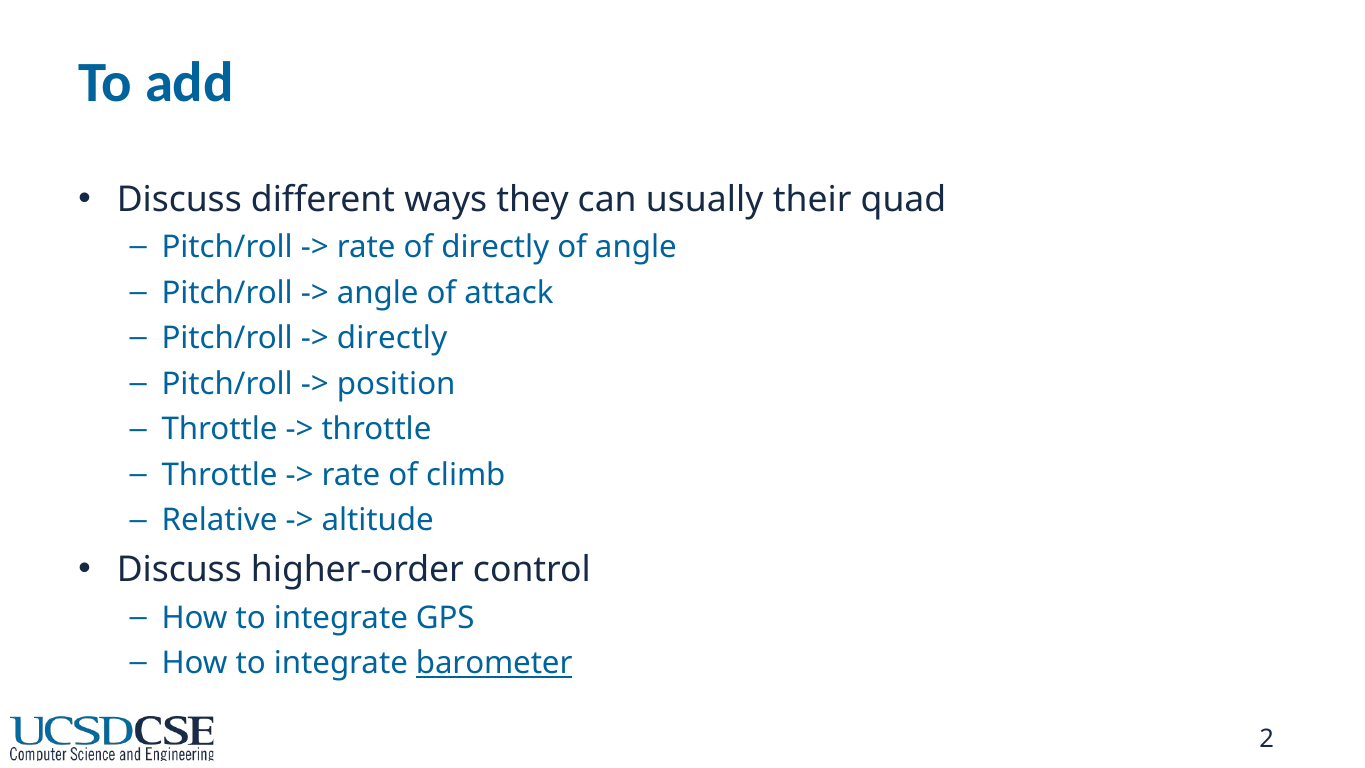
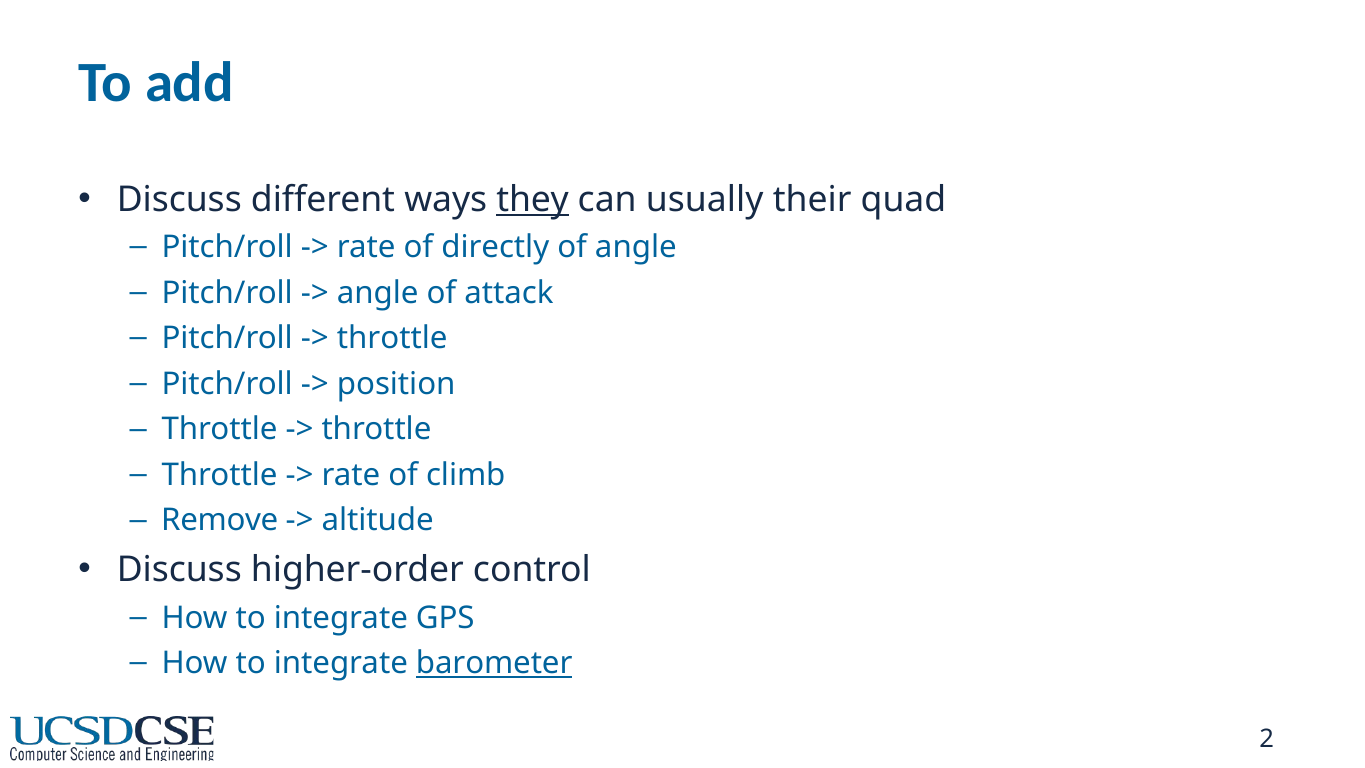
they underline: none -> present (533, 200)
directly: directly -> throttle (392, 338)
Relative: Relative -> Remove (220, 520)
